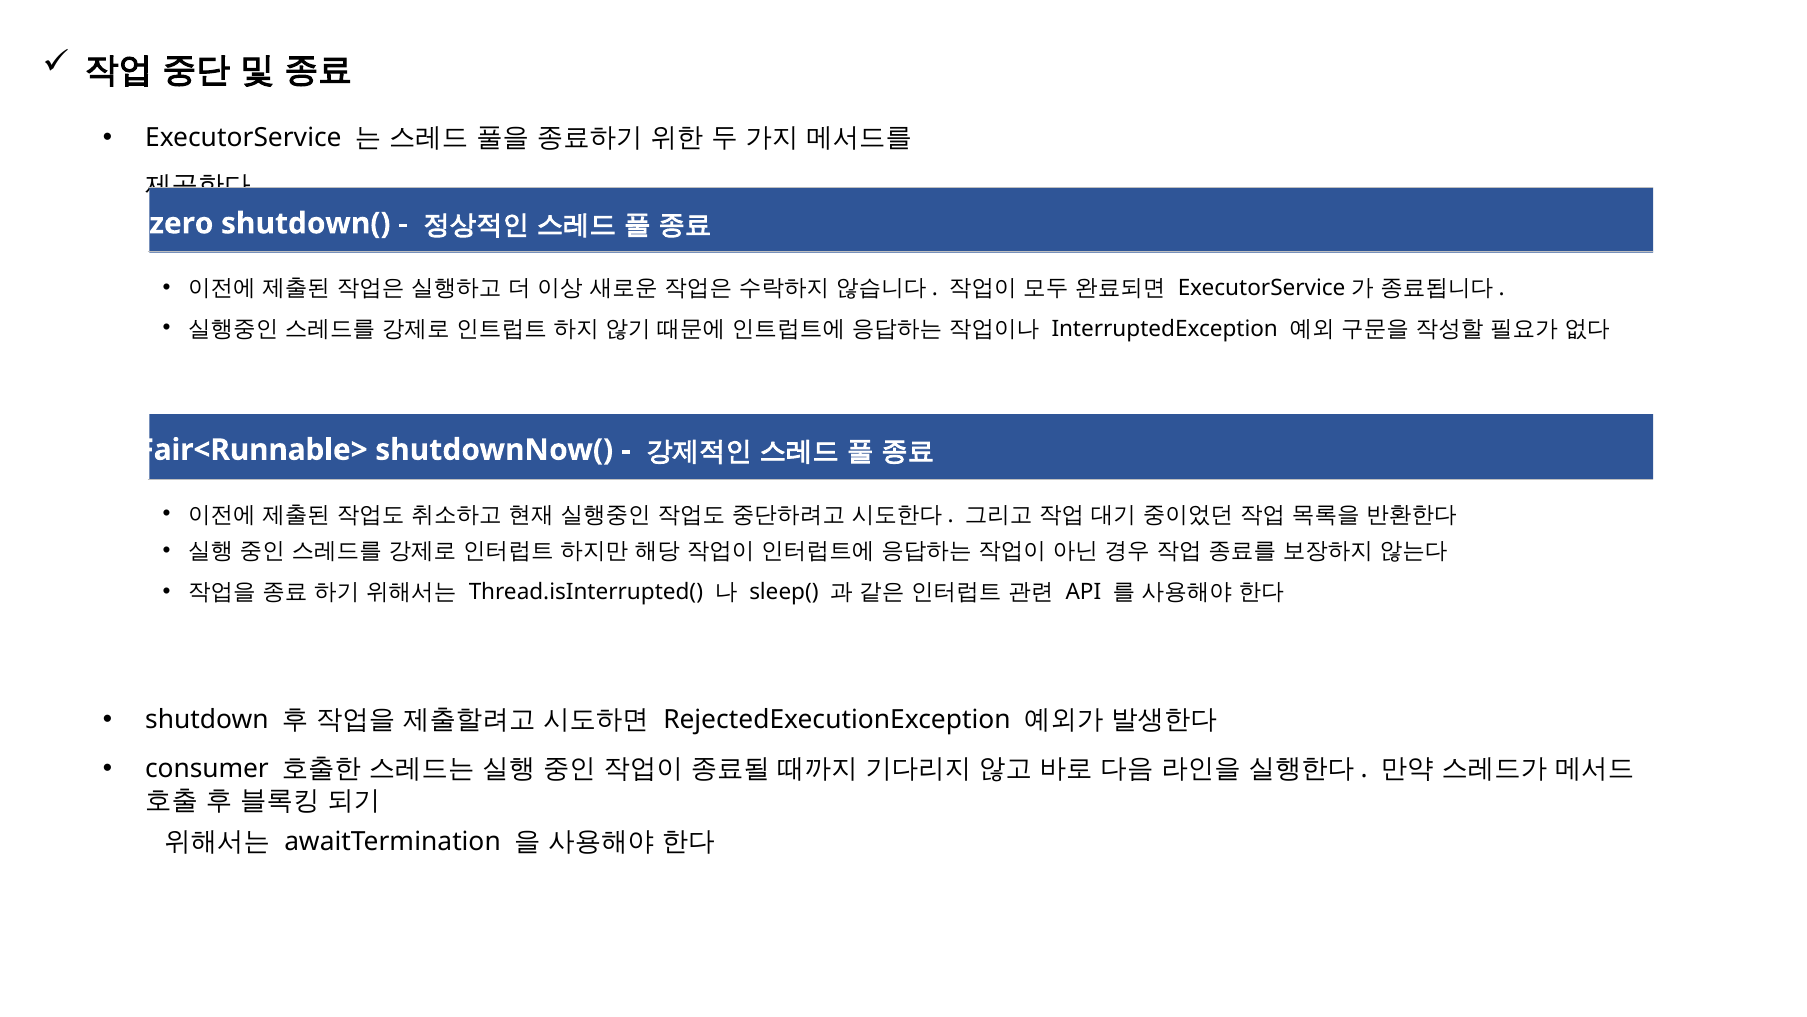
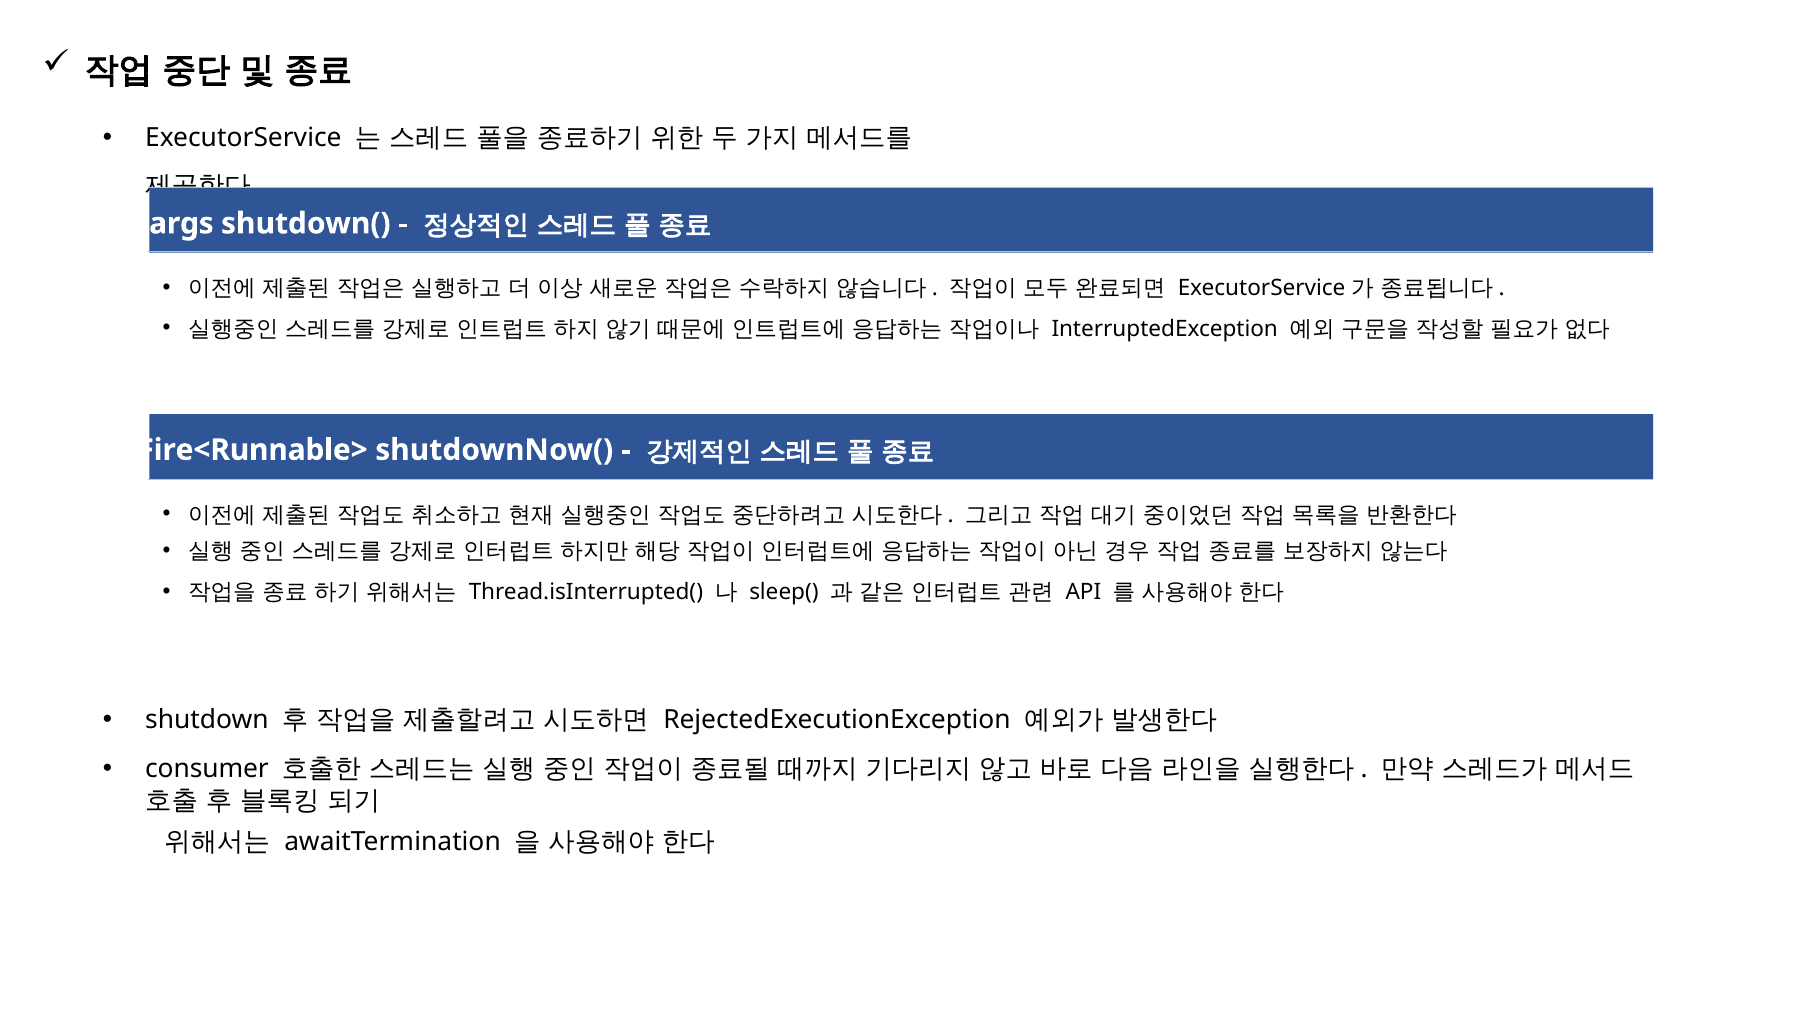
zero: zero -> args (181, 223)
Fair<Runnable>: Fair<Runnable> -> Fire<Runnable> (253, 450)
